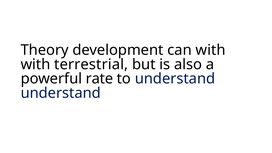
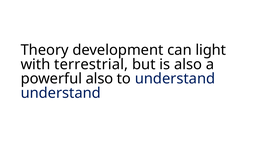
can with: with -> light (211, 50)
powerful rate: rate -> also (99, 79)
